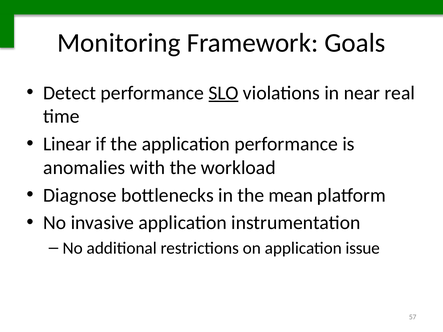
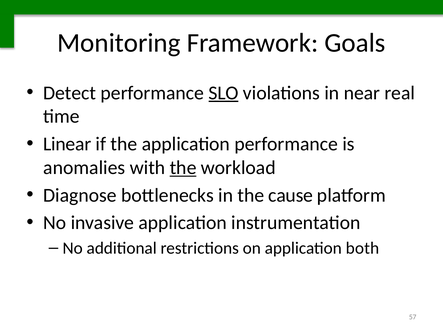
the underline: none -> present (183, 168)
mean: mean -> cause (291, 195)
issue: issue -> both (362, 248)
